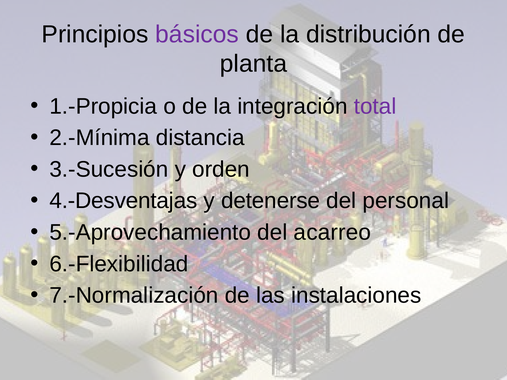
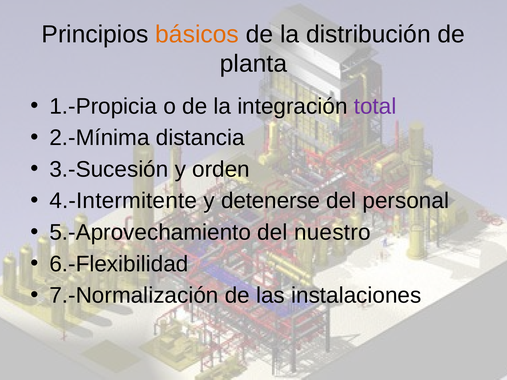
básicos colour: purple -> orange (197, 34)
4.-Desventajas: 4.-Desventajas -> 4.-Intermitente (123, 201)
acarreo: acarreo -> nuestro (332, 233)
